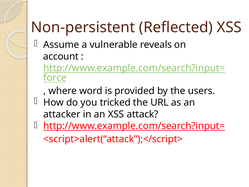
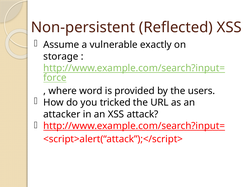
reveals: reveals -> exactly (156, 45)
account: account -> storage (61, 56)
